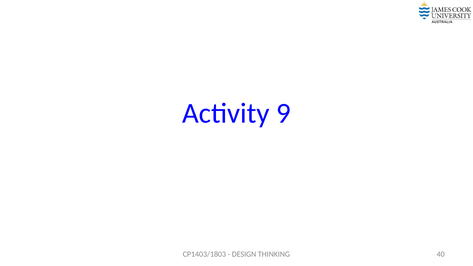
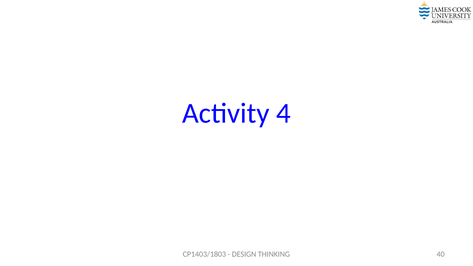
9: 9 -> 4 (283, 113)
